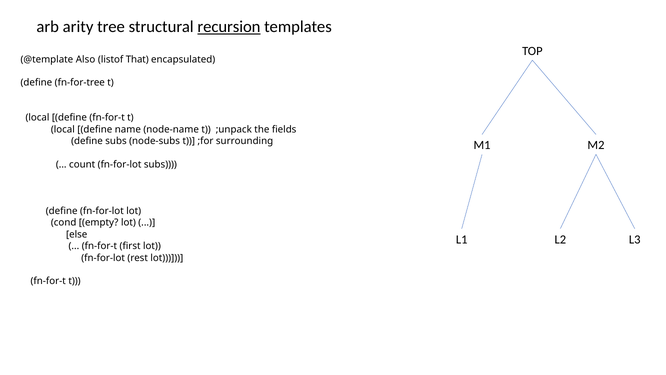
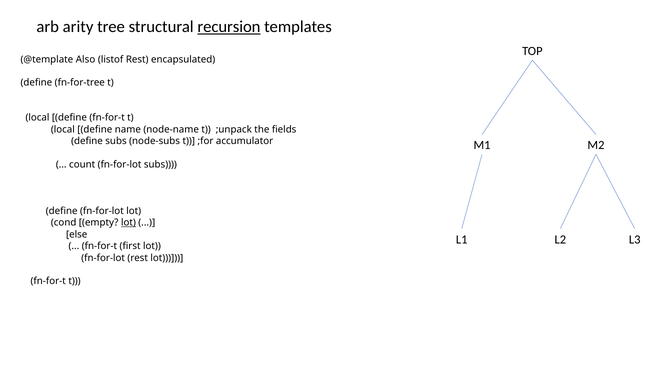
listof That: That -> Rest (137, 59)
surrounding: surrounding -> accumulator (245, 141)
lot underline: none -> present (128, 223)
